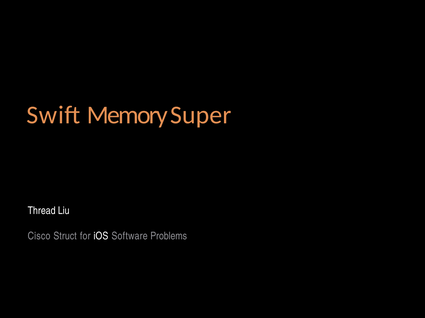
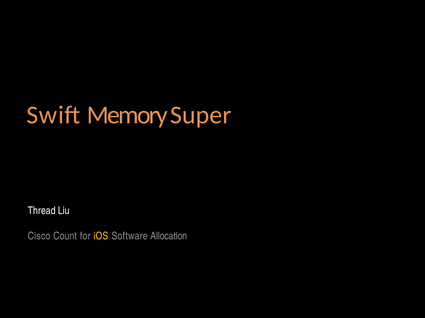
Struct: Struct -> Count (65, 237)
iOS colour: white -> yellow (101, 237)
Problems: Problems -> Allocation (169, 237)
